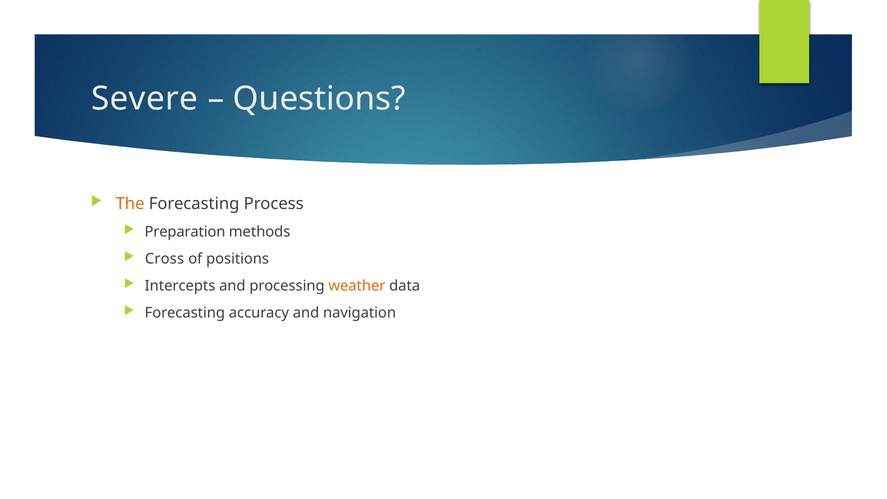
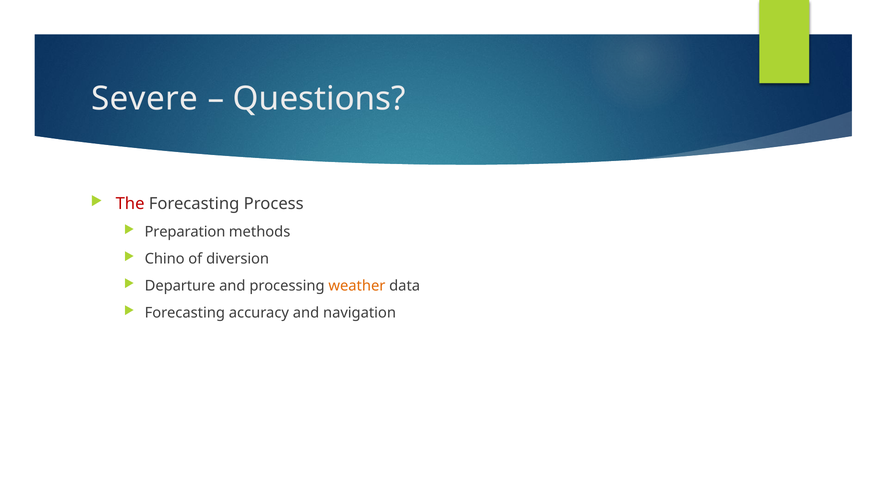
The colour: orange -> red (130, 204)
Cross: Cross -> Chino (165, 259)
positions: positions -> diversion (238, 259)
Intercepts: Intercepts -> Departure (180, 286)
